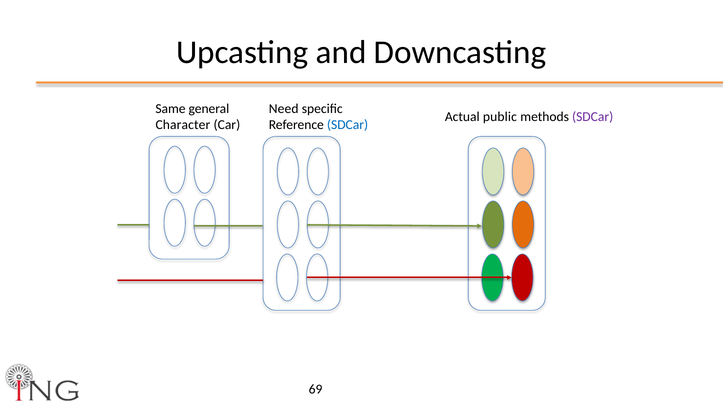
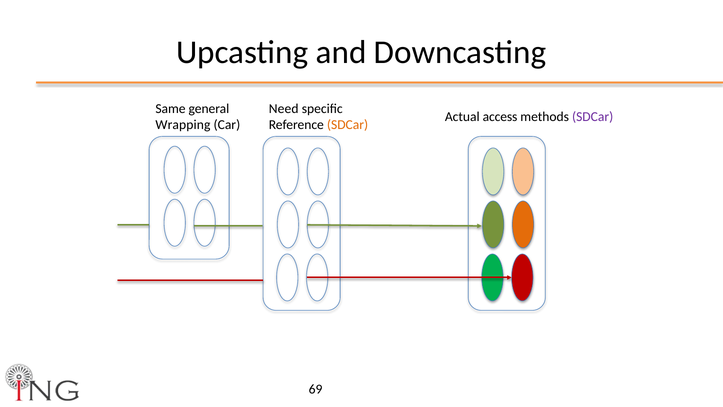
public: public -> access (500, 117)
Character: Character -> Wrapping (183, 125)
SDCar colour: blue -> orange (348, 125)
